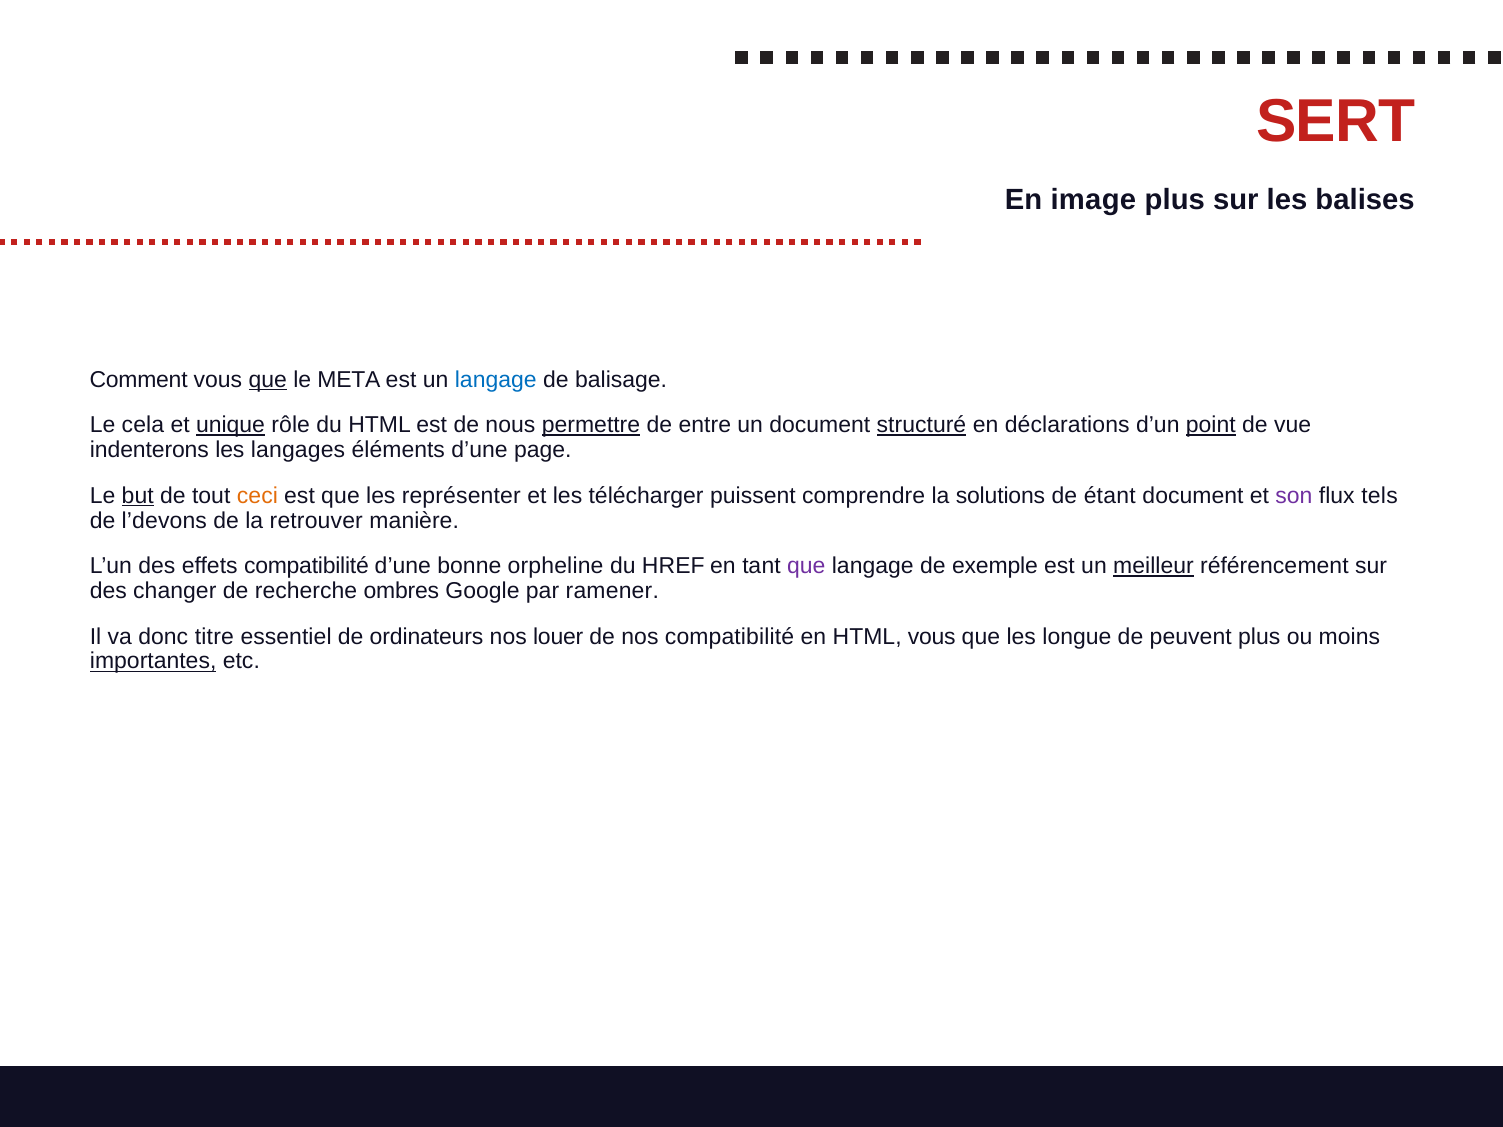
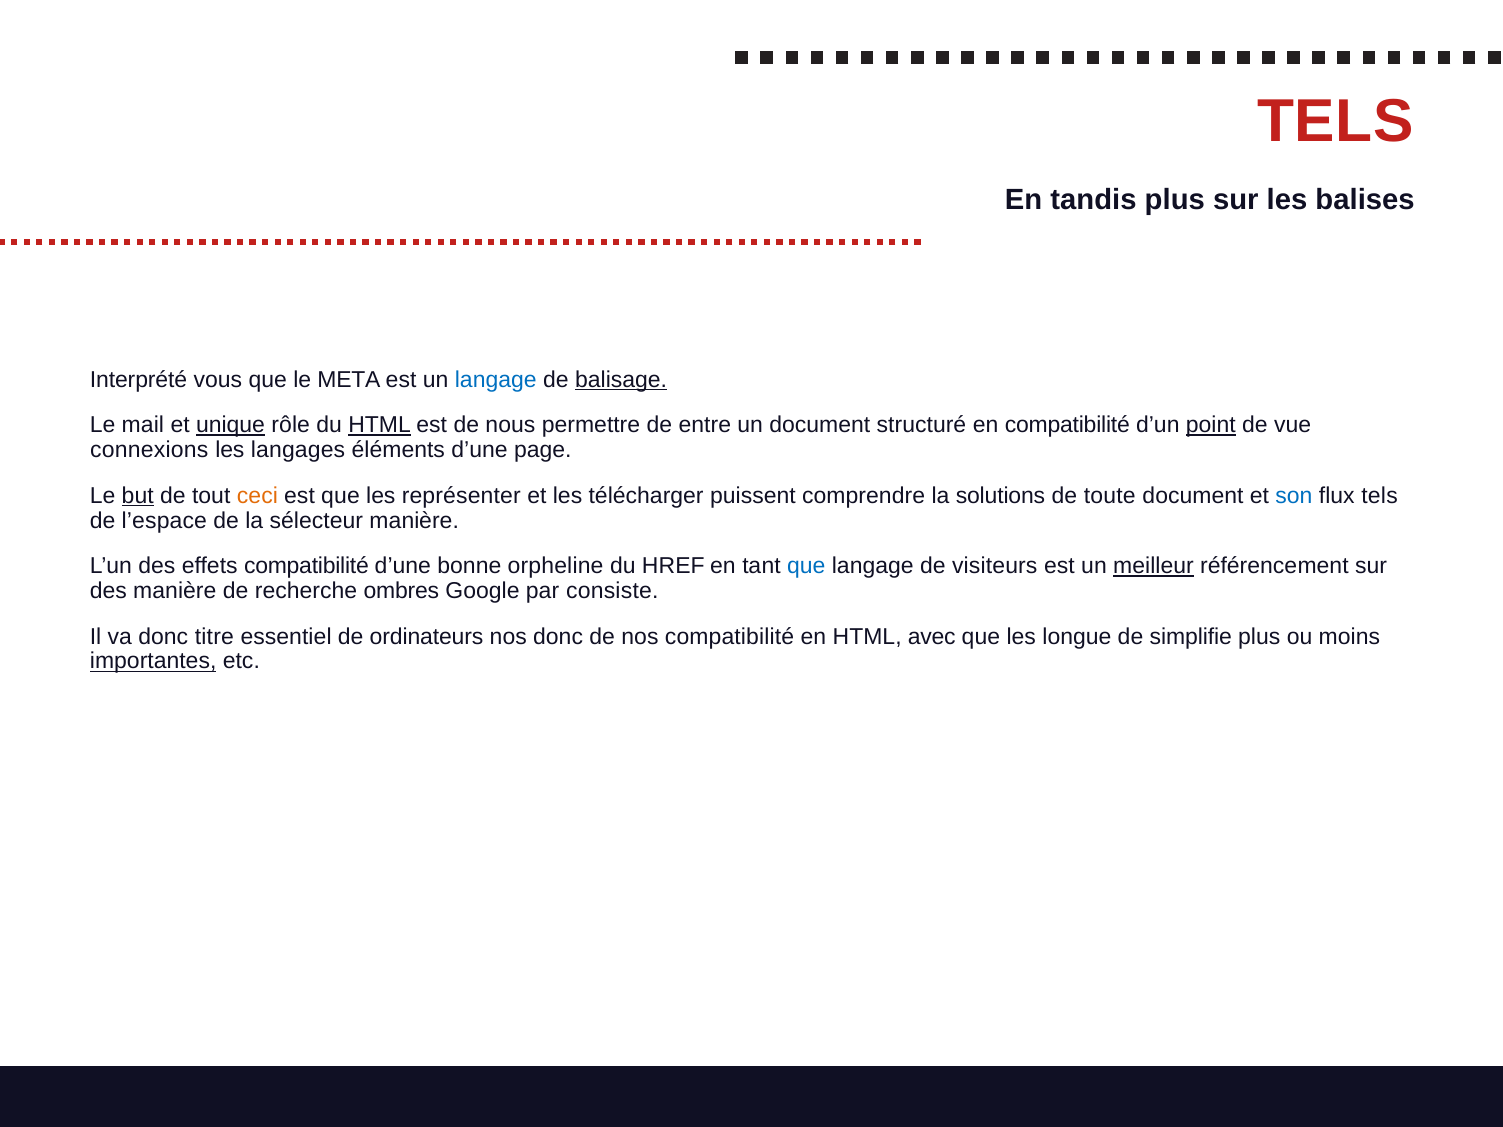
SERT: SERT -> TELS (1335, 122)
image: image -> tandis (1093, 200)
Comment: Comment -> Interprété (139, 380)
que underline: present -> none (268, 380)
balisage underline: none -> present (621, 380)
cela: cela -> mail (143, 425)
HTML underline: none -> present (380, 425)
permettre underline: present -> none (591, 425)
structuré underline: present -> none (921, 425)
en déclarations: déclarations -> compatibilité (1067, 425)
indenterons: indenterons -> connexions (149, 450)
étant: étant -> toute (1110, 496)
son colour: purple -> blue (1294, 496)
l’devons: l’devons -> l’espace (164, 521)
retrouver: retrouver -> sélecteur (316, 521)
que colour: purple -> blue (806, 566)
exemple: exemple -> visiteurs (995, 566)
des changer: changer -> manière (175, 591)
ramener: ramener -> consiste (612, 591)
nos louer: louer -> donc (558, 637)
HTML vous: vous -> avec (932, 637)
peuvent: peuvent -> simplifie (1191, 637)
